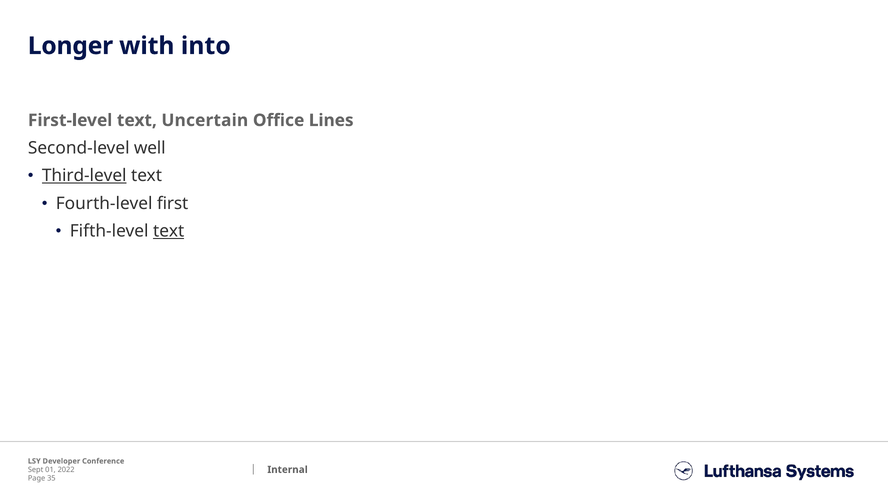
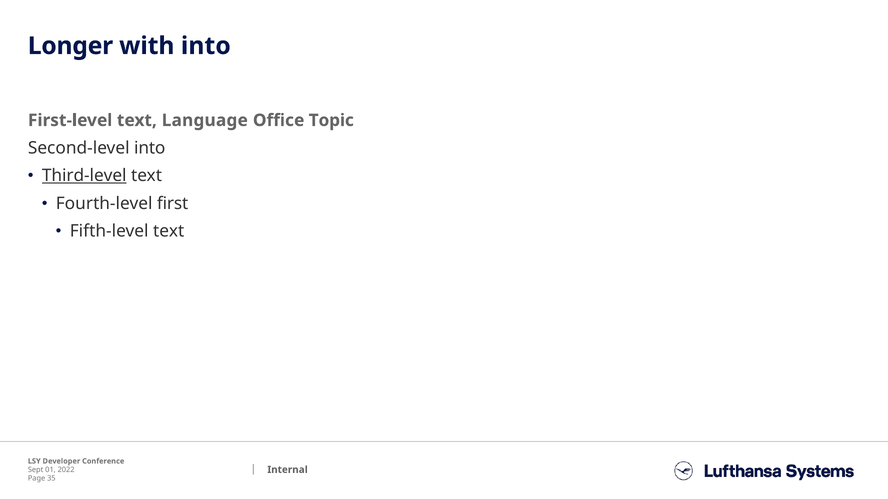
Uncertain: Uncertain -> Language (205, 120)
Lines: Lines -> Topic (331, 120)
Second-level well: well -> into (150, 148)
text underline: present -> none (169, 231)
